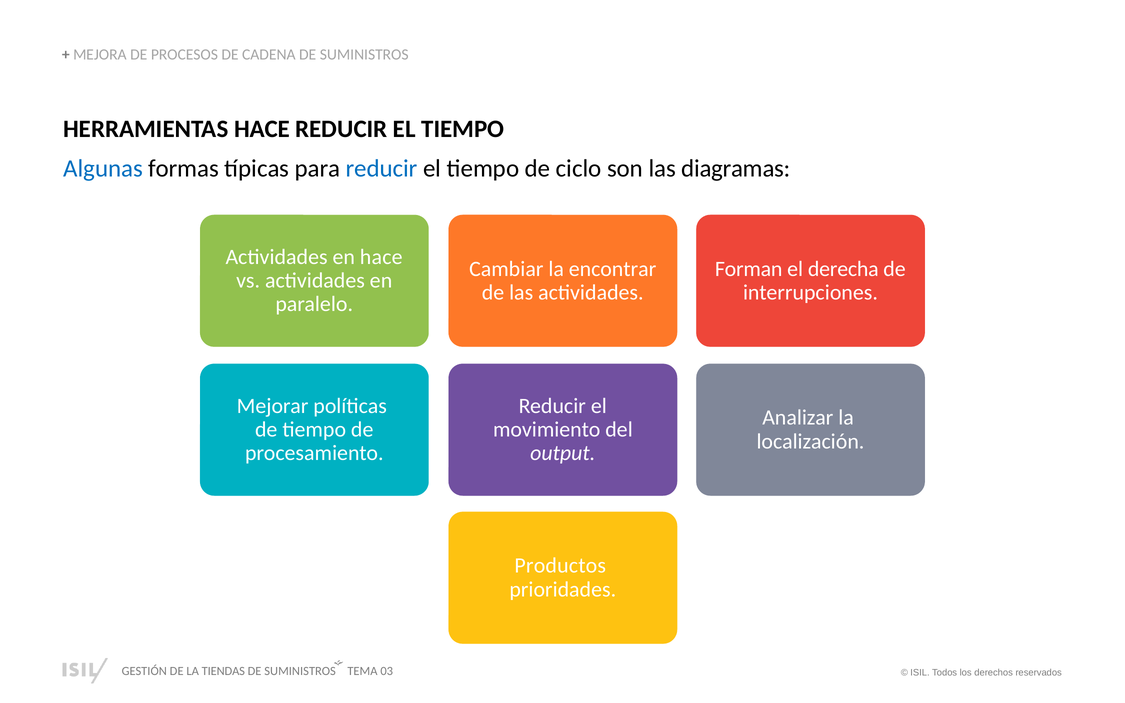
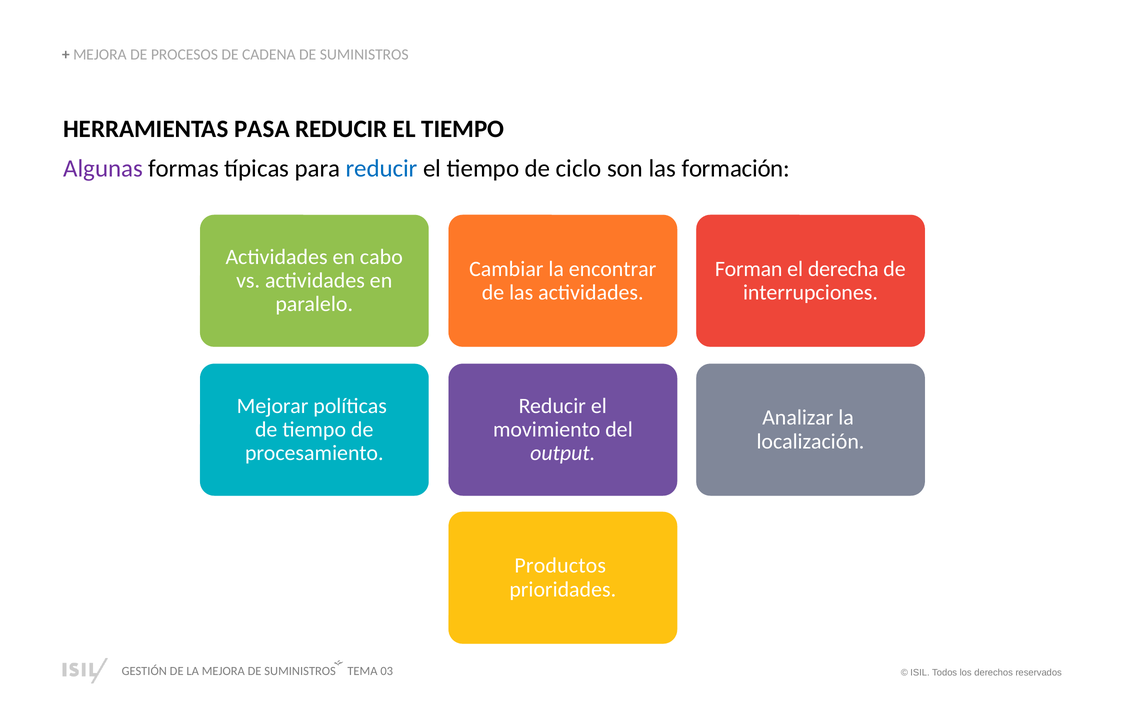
HERRAMIENTAS HACE: HACE -> PASA (262, 129)
Algunas colour: blue -> purple (103, 168)
diagramas: diagramas -> formación (736, 168)
en hace: hace -> cabo (381, 257)
LA TIENDAS: TIENDAS -> MEJORA (223, 671)
